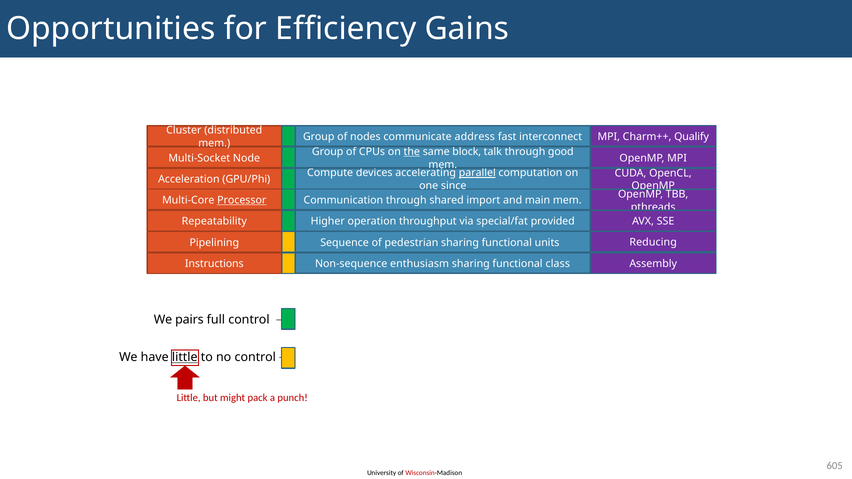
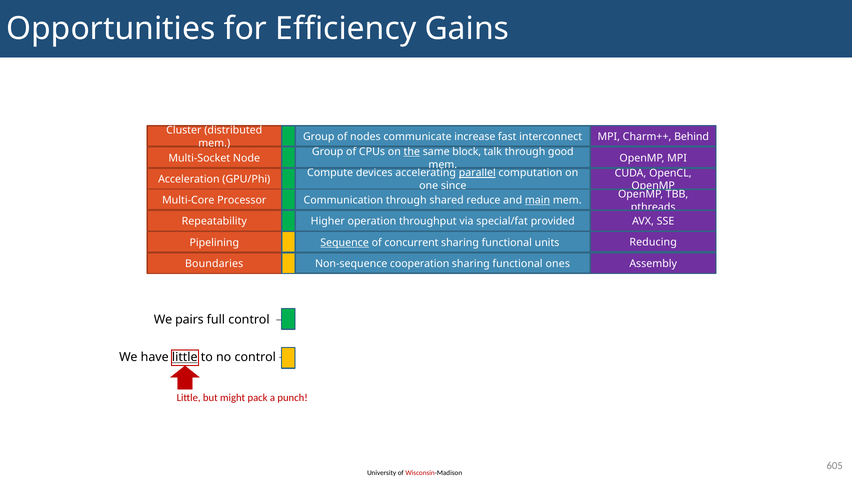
address: address -> increase (475, 137)
Qualify: Qualify -> Behind (692, 137)
Processor underline: present -> none (242, 200)
import: import -> reduce (483, 200)
main underline: none -> present (538, 200)
Sequence underline: none -> present (345, 243)
pedestrian: pedestrian -> concurrent (411, 243)
Instructions: Instructions -> Boundaries (214, 264)
enthusiasm: enthusiasm -> cooperation (420, 264)
class: class -> ones (558, 264)
